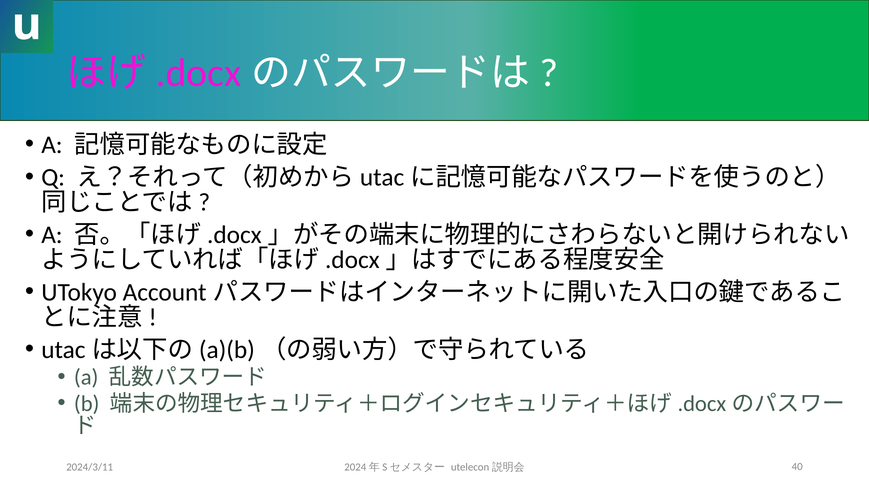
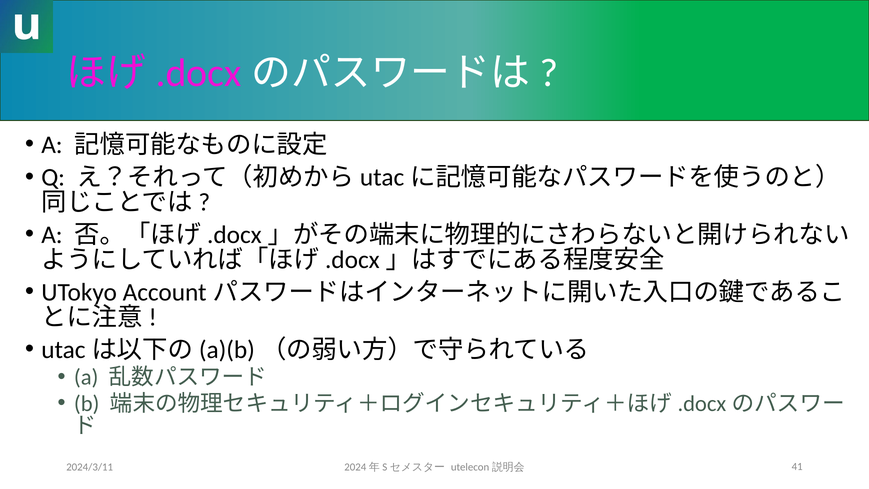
40: 40 -> 41 (797, 467)
